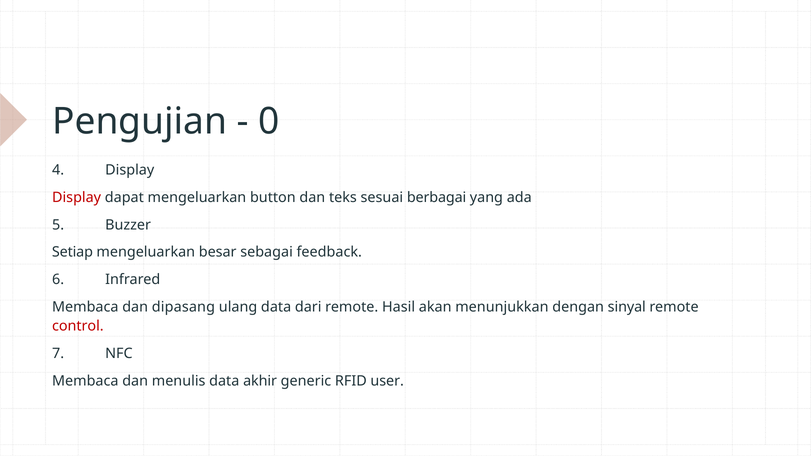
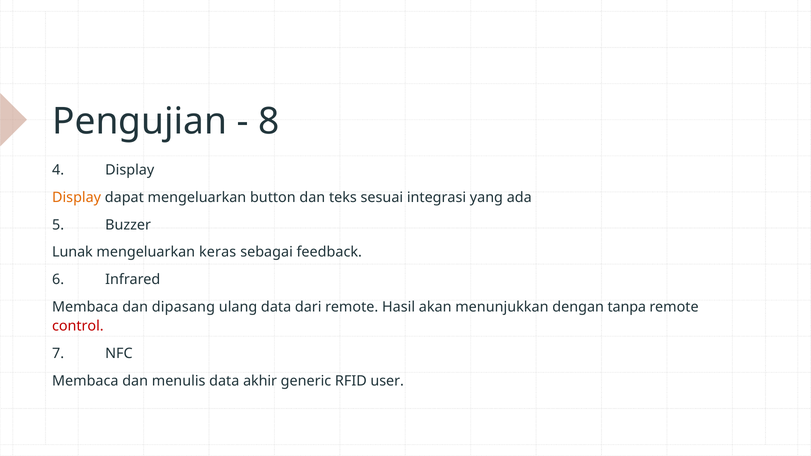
0: 0 -> 8 (269, 122)
Display colour: red -> orange (77, 197)
berbagai: berbagai -> integrasi (437, 197)
Setiap: Setiap -> Lunak (72, 252)
besar: besar -> keras (218, 252)
sinyal: sinyal -> tanpa (627, 307)
